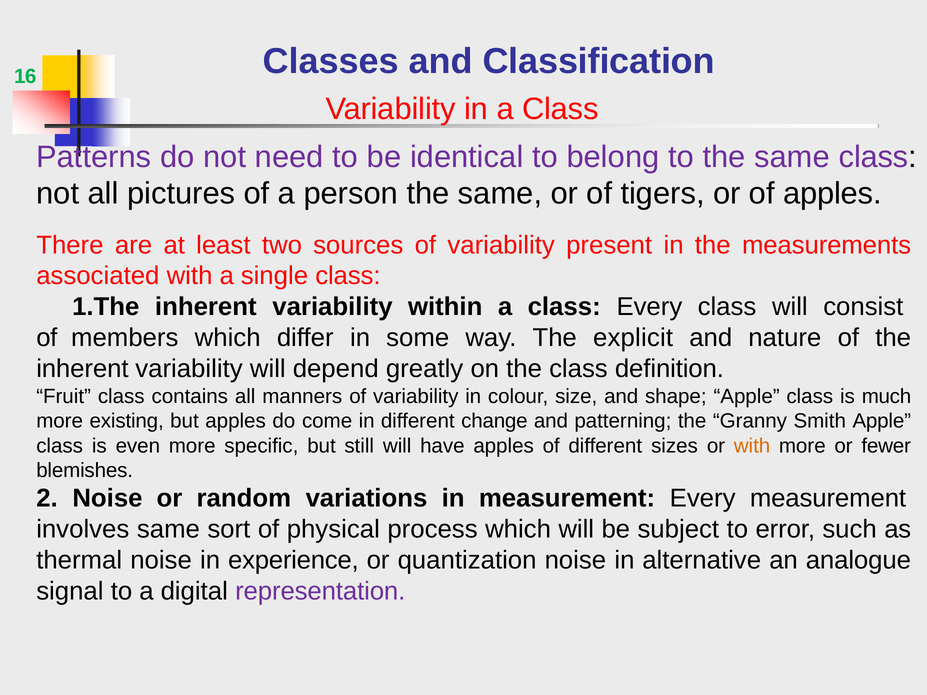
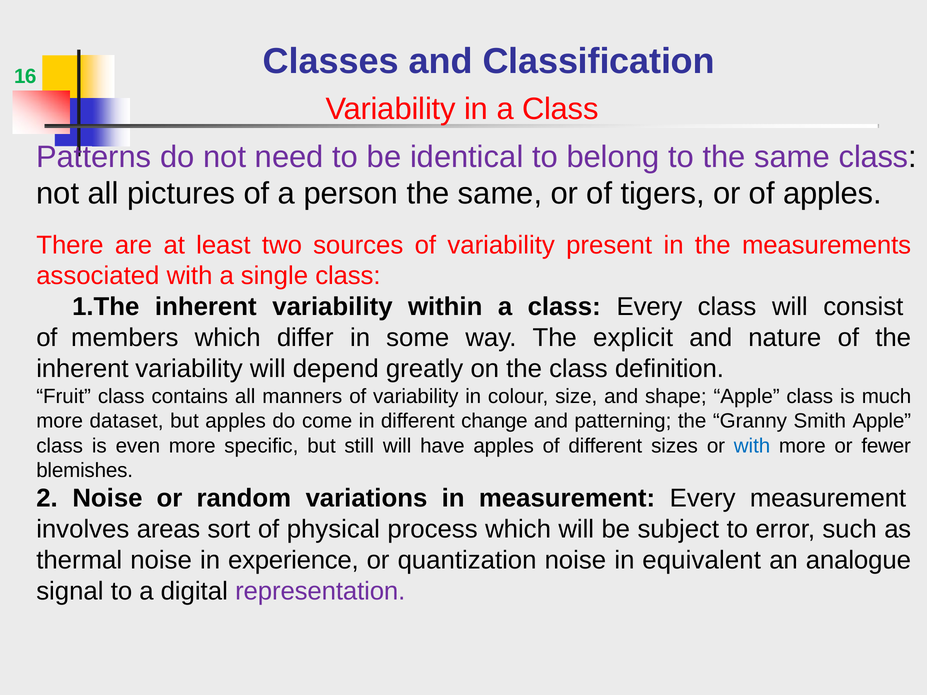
existing: existing -> dataset (127, 421)
with colour: orange -> blue (752, 446)
involves same: same -> areas (169, 530)
alternative: alternative -> equivalent (702, 560)
